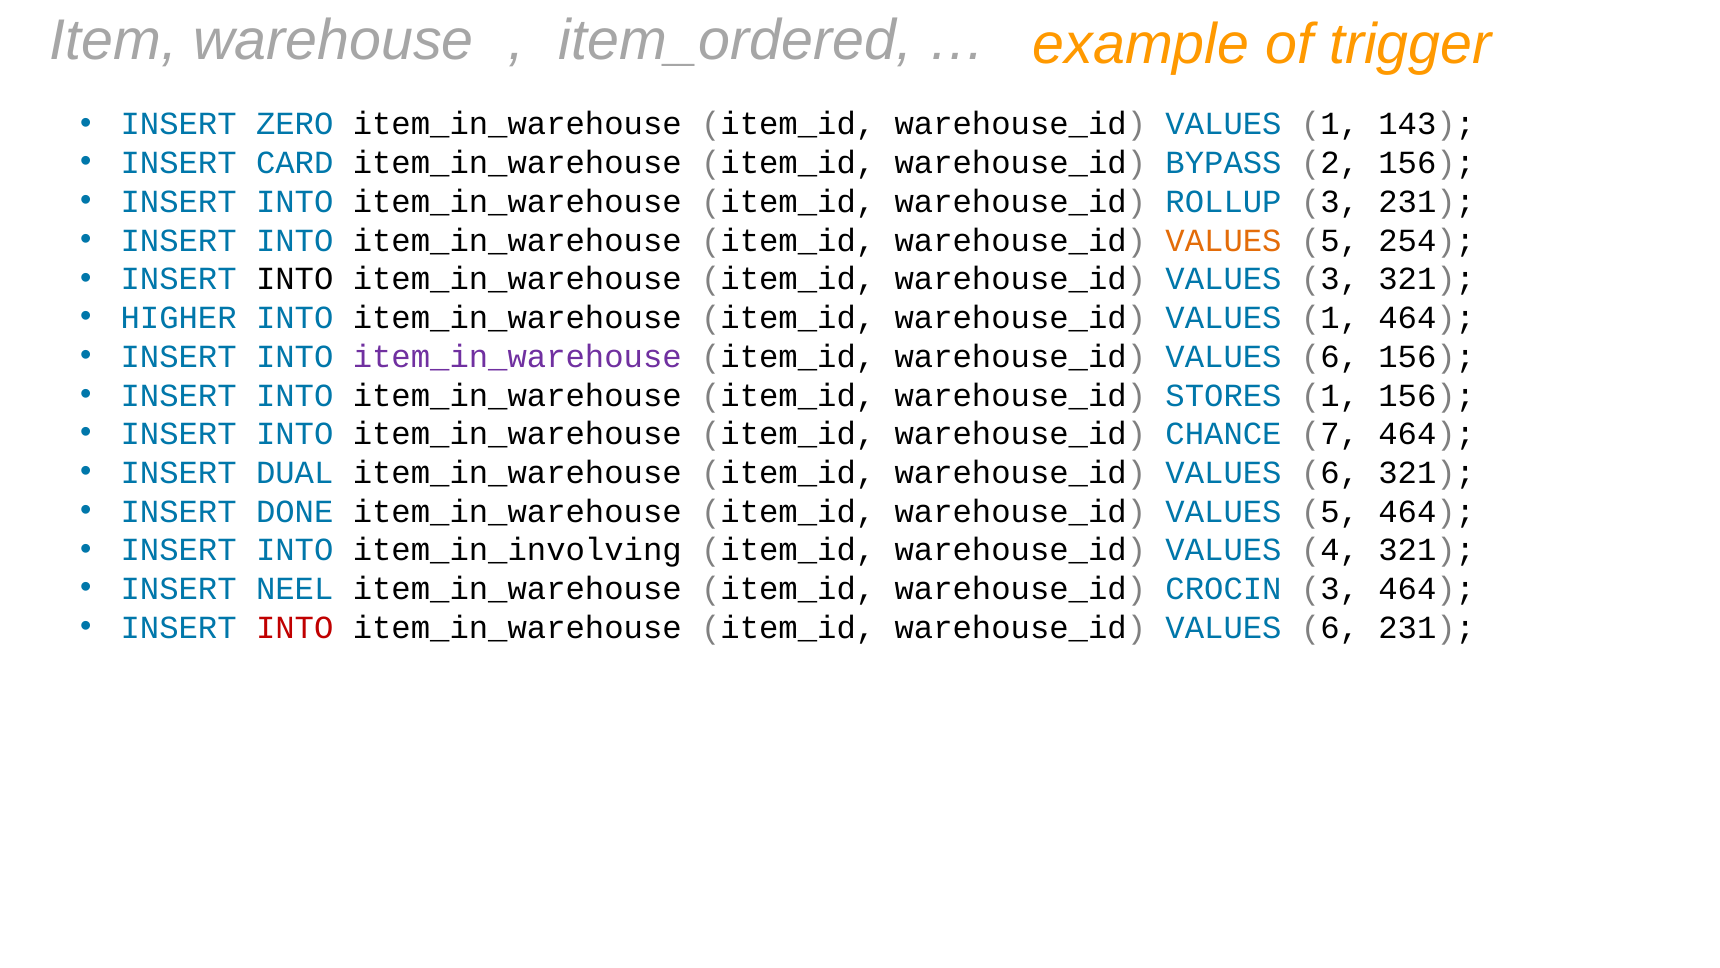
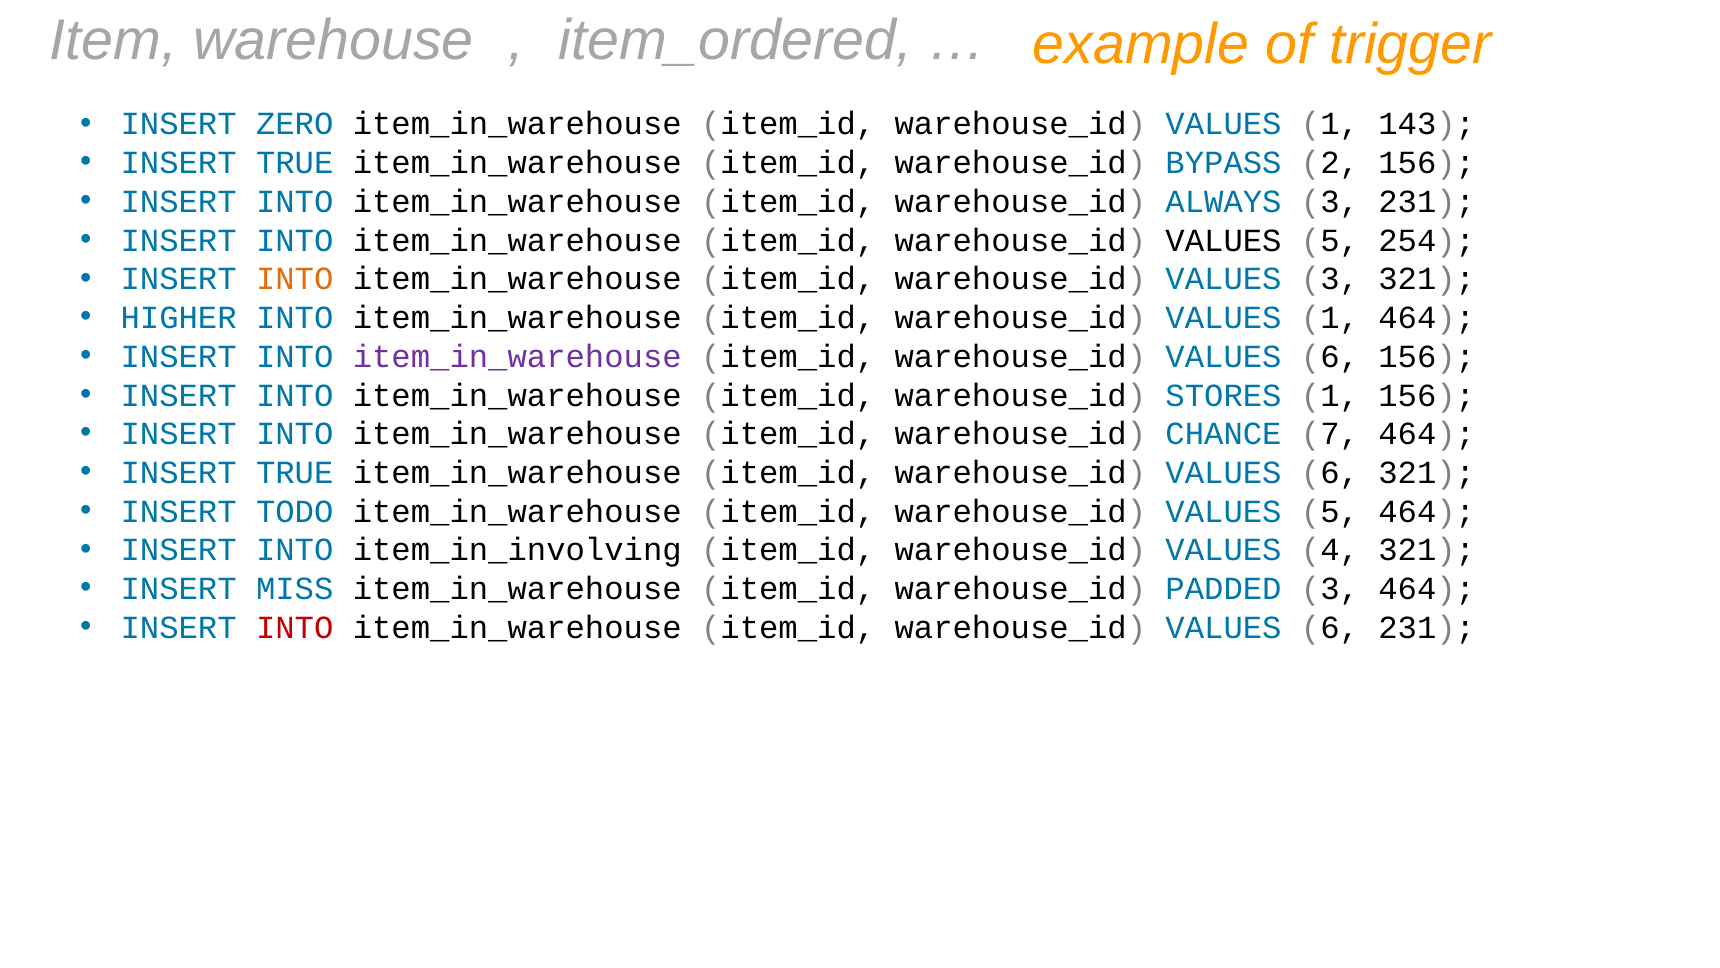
CARD: CARD -> TRUE (295, 163)
ROLLUP: ROLLUP -> ALWAYS (1224, 202)
VALUES colour: orange -> black (1224, 240)
INTO colour: black -> orange (295, 279)
DUAL: DUAL -> TRUE (295, 473)
DONE: DONE -> TODO (295, 511)
NEEL: NEEL -> MISS (295, 589)
CROCIN: CROCIN -> PADDED (1224, 589)
